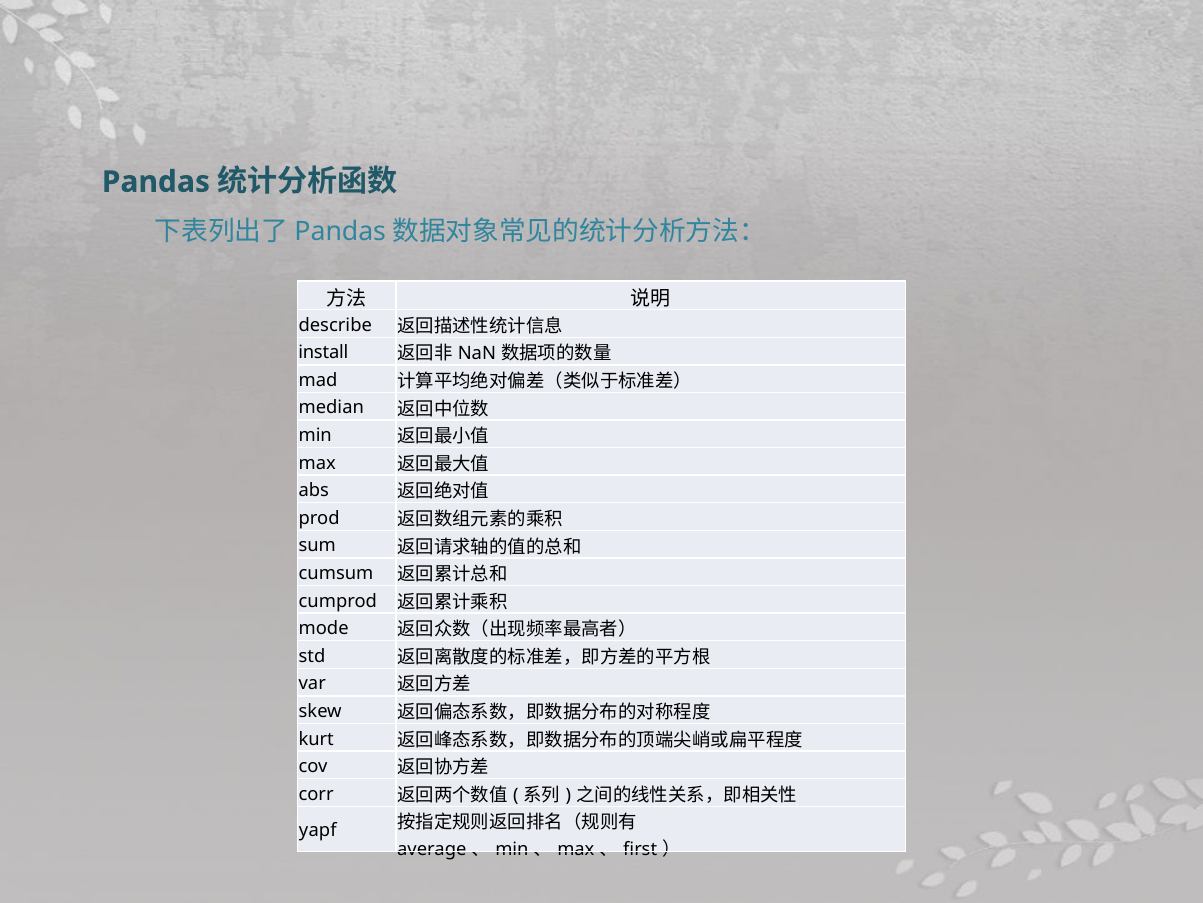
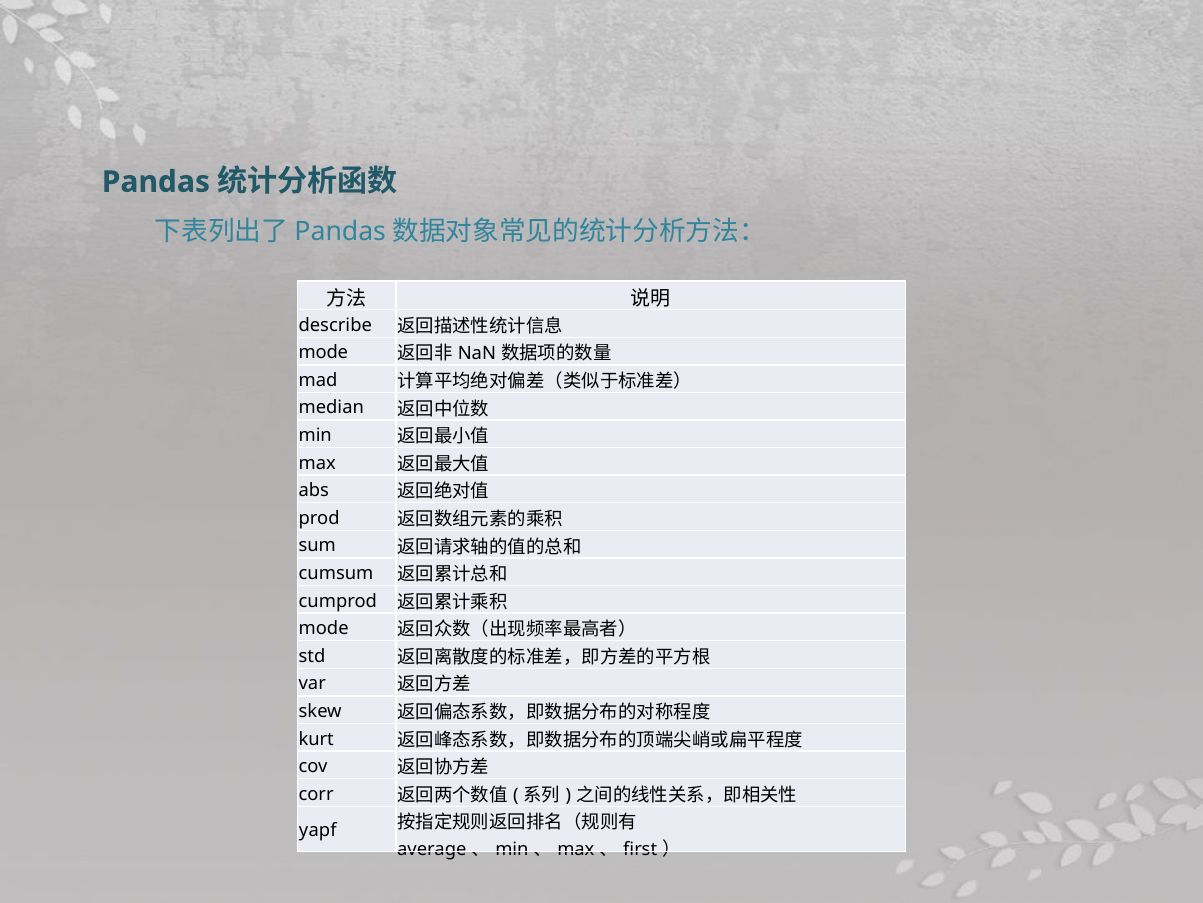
install: install -> mode (323, 352)
